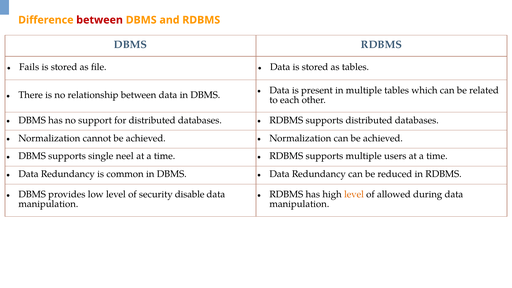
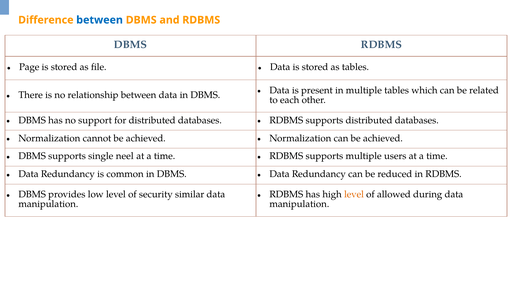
between colour: red -> blue (100, 20)
Fails: Fails -> Page (29, 67)
disable: disable -> similar (190, 194)
